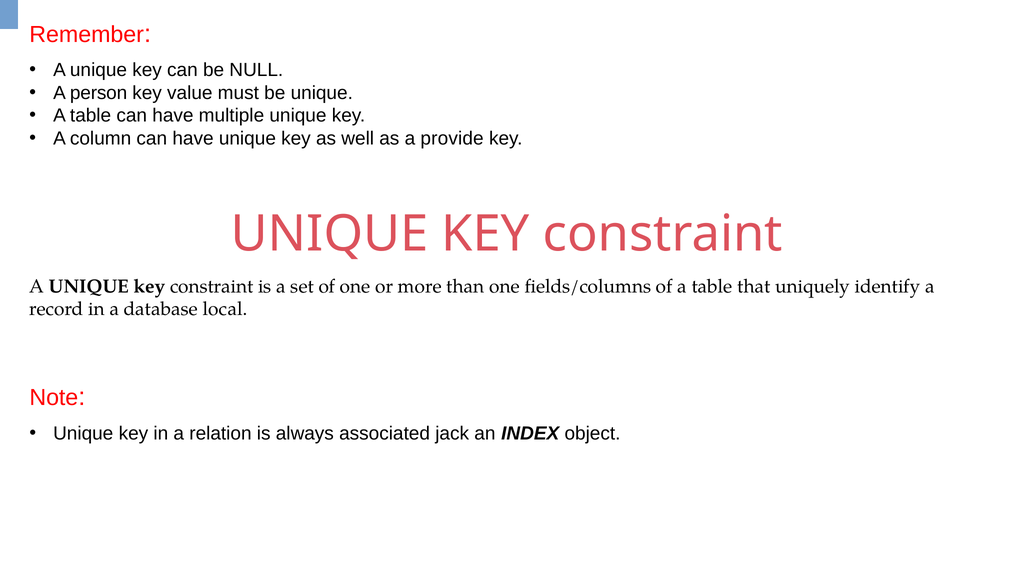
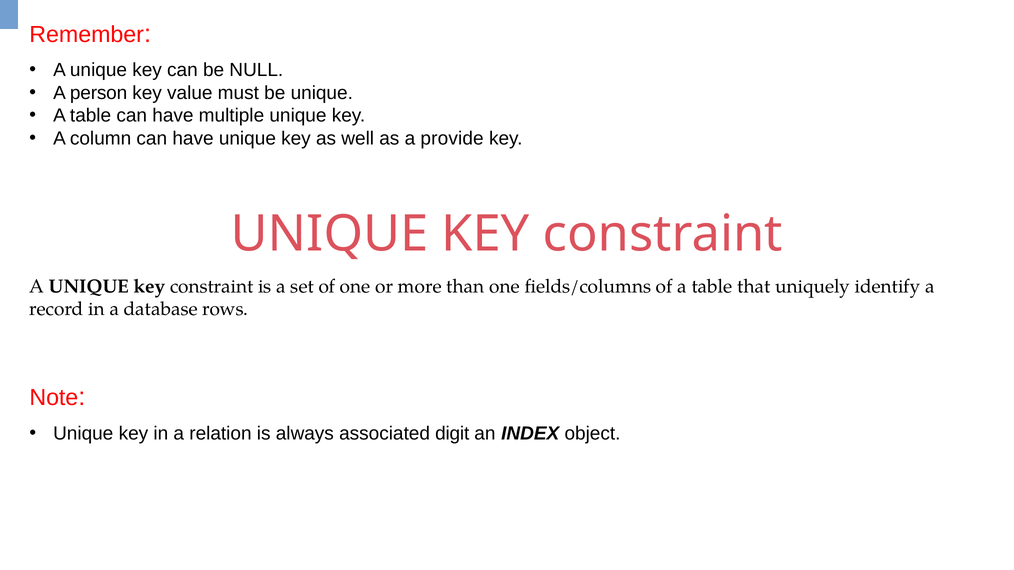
local: local -> rows (225, 309)
jack: jack -> digit (452, 434)
